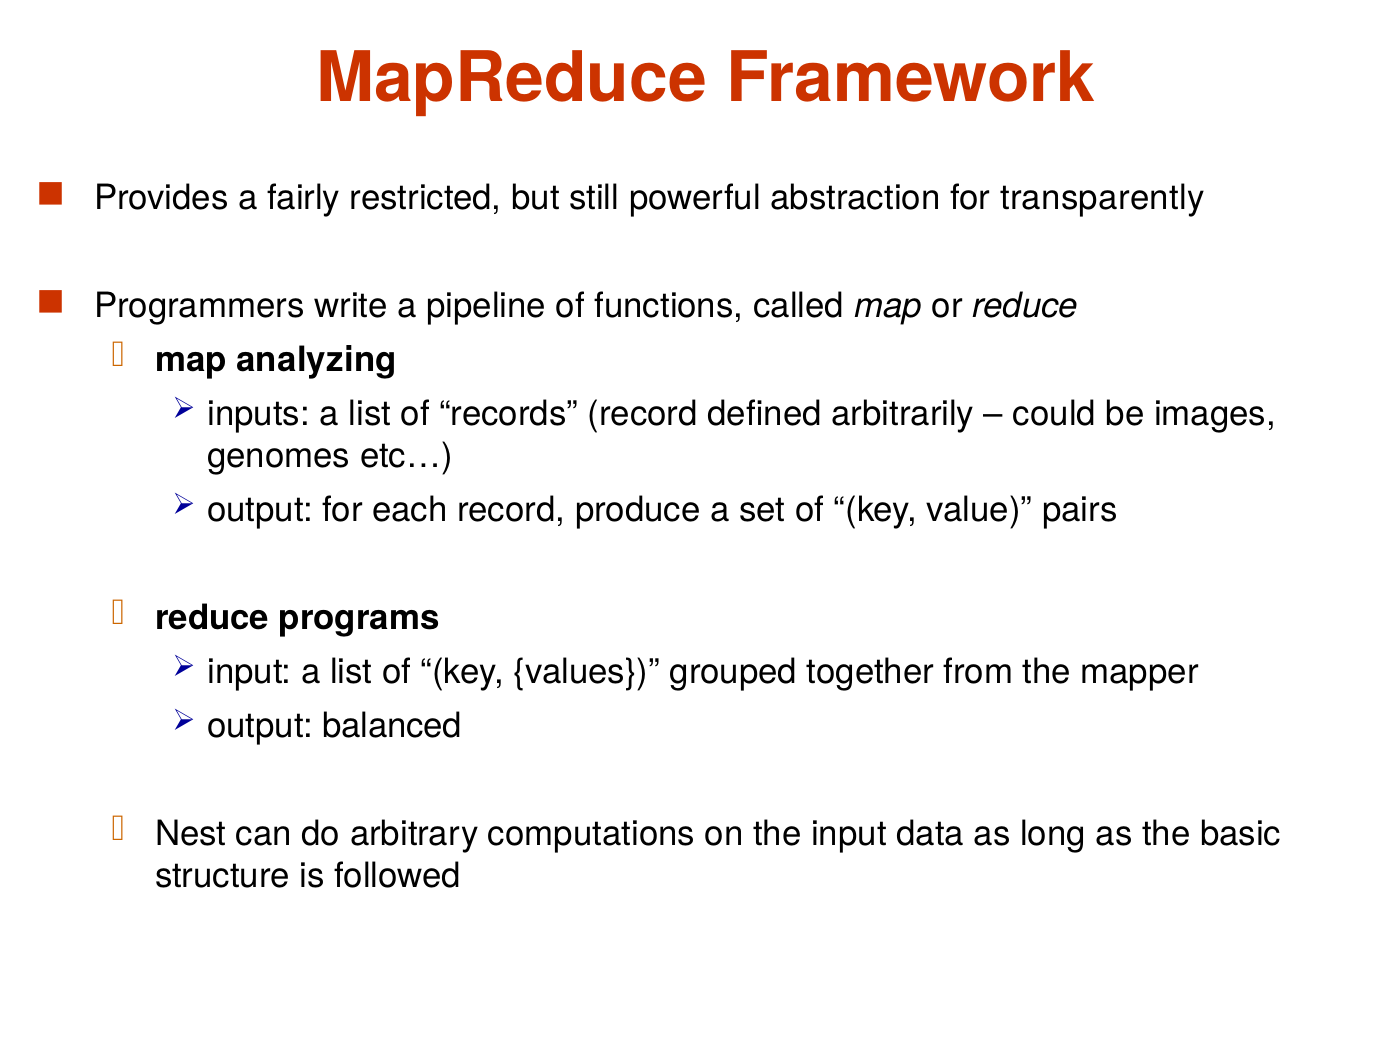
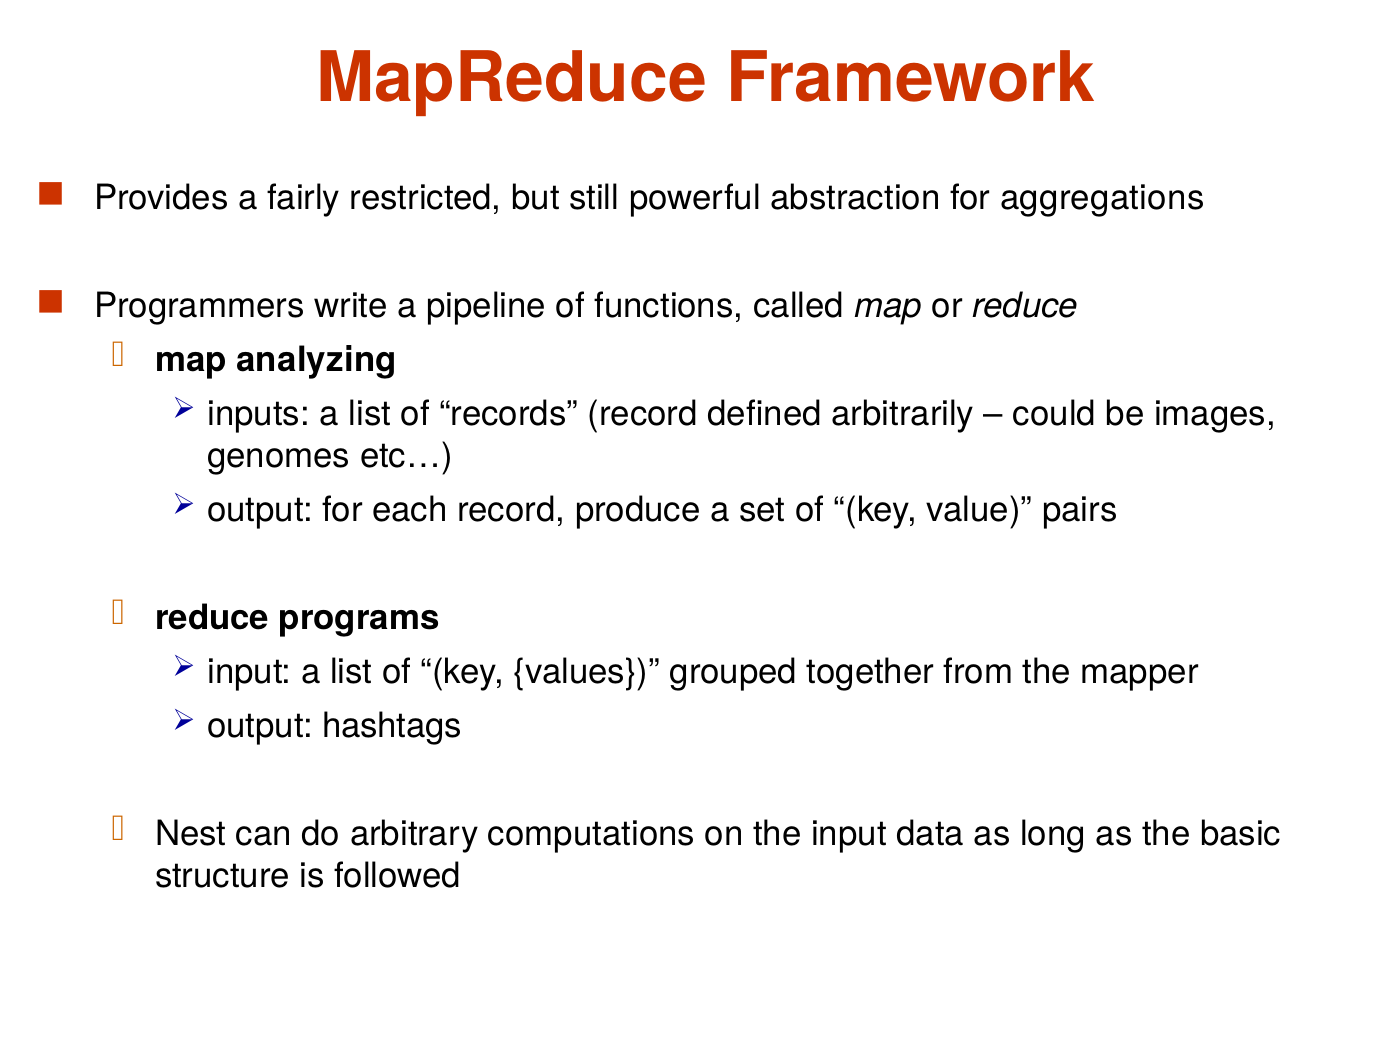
transparently: transparently -> aggregations (1102, 198)
balanced: balanced -> hashtags (392, 725)
